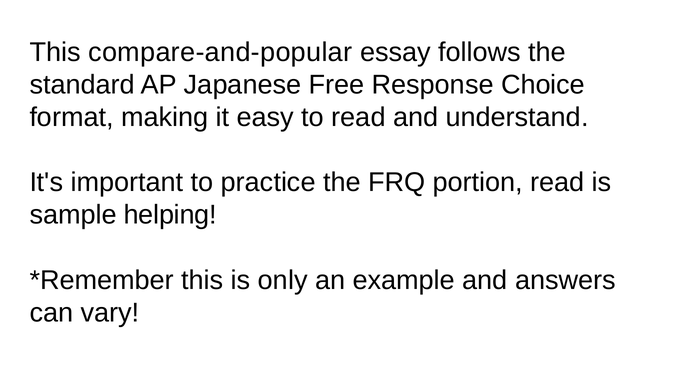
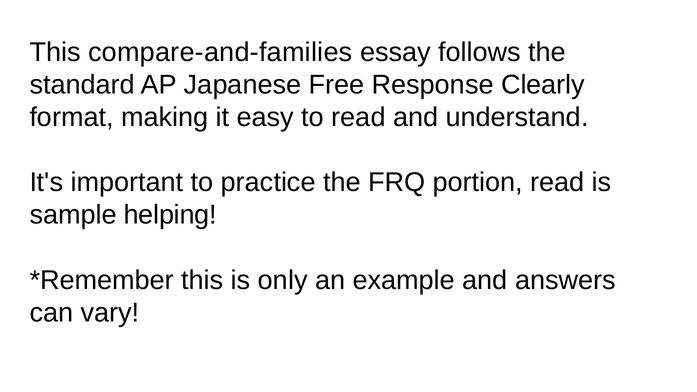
compare-and-popular: compare-and-popular -> compare-and-families (220, 52)
Choice: Choice -> Clearly (543, 85)
